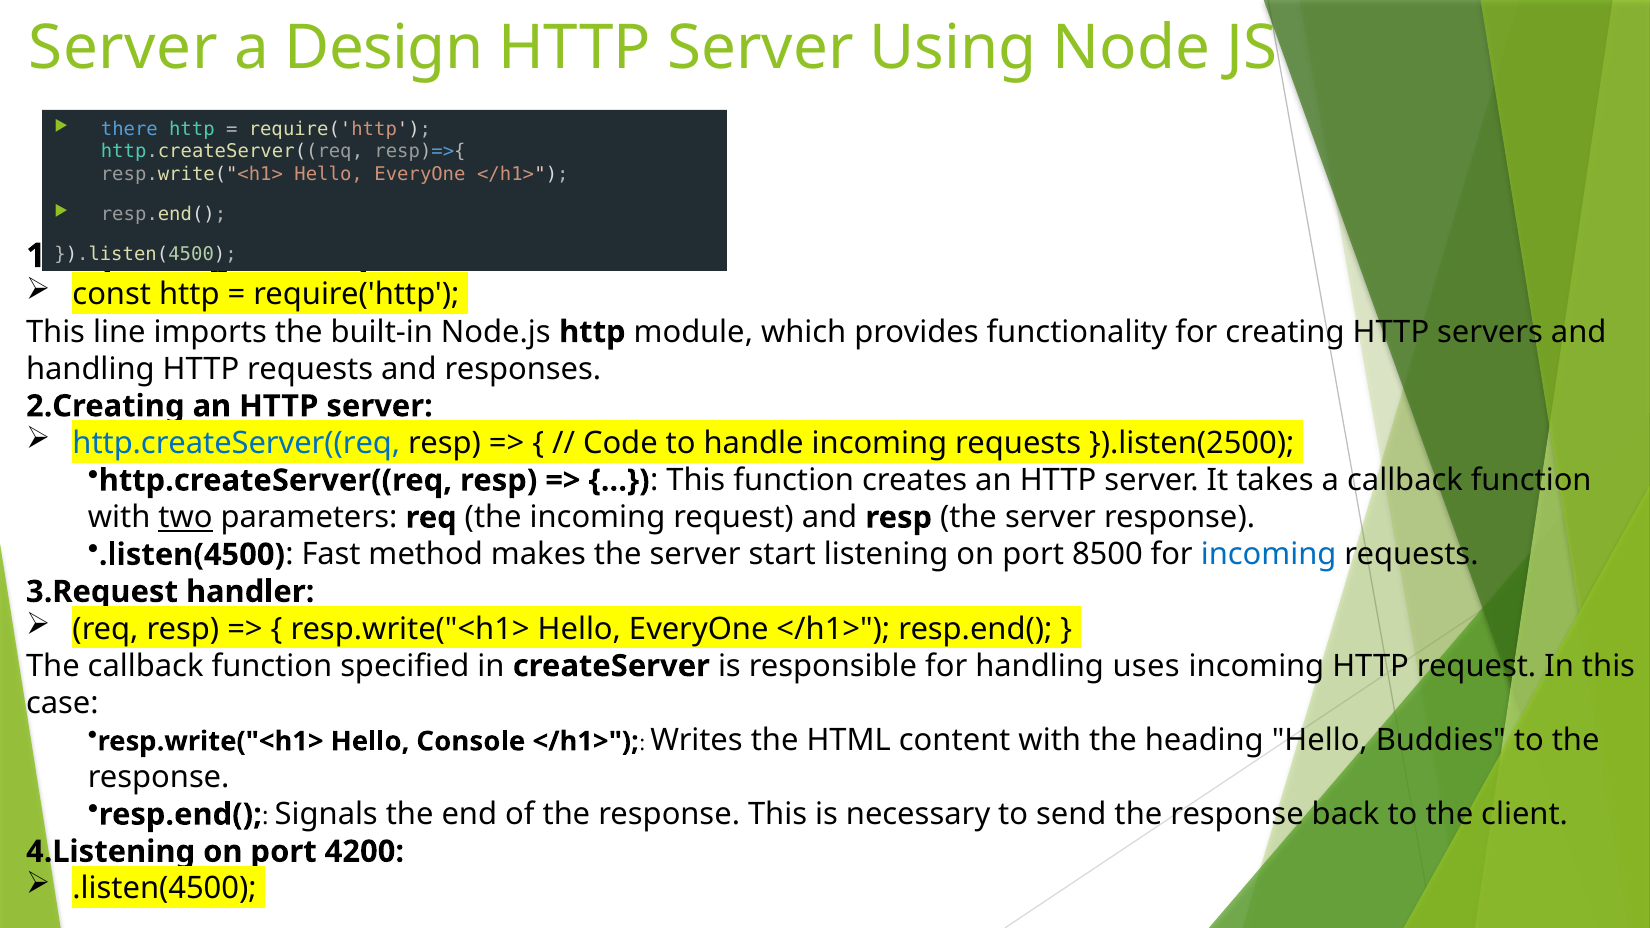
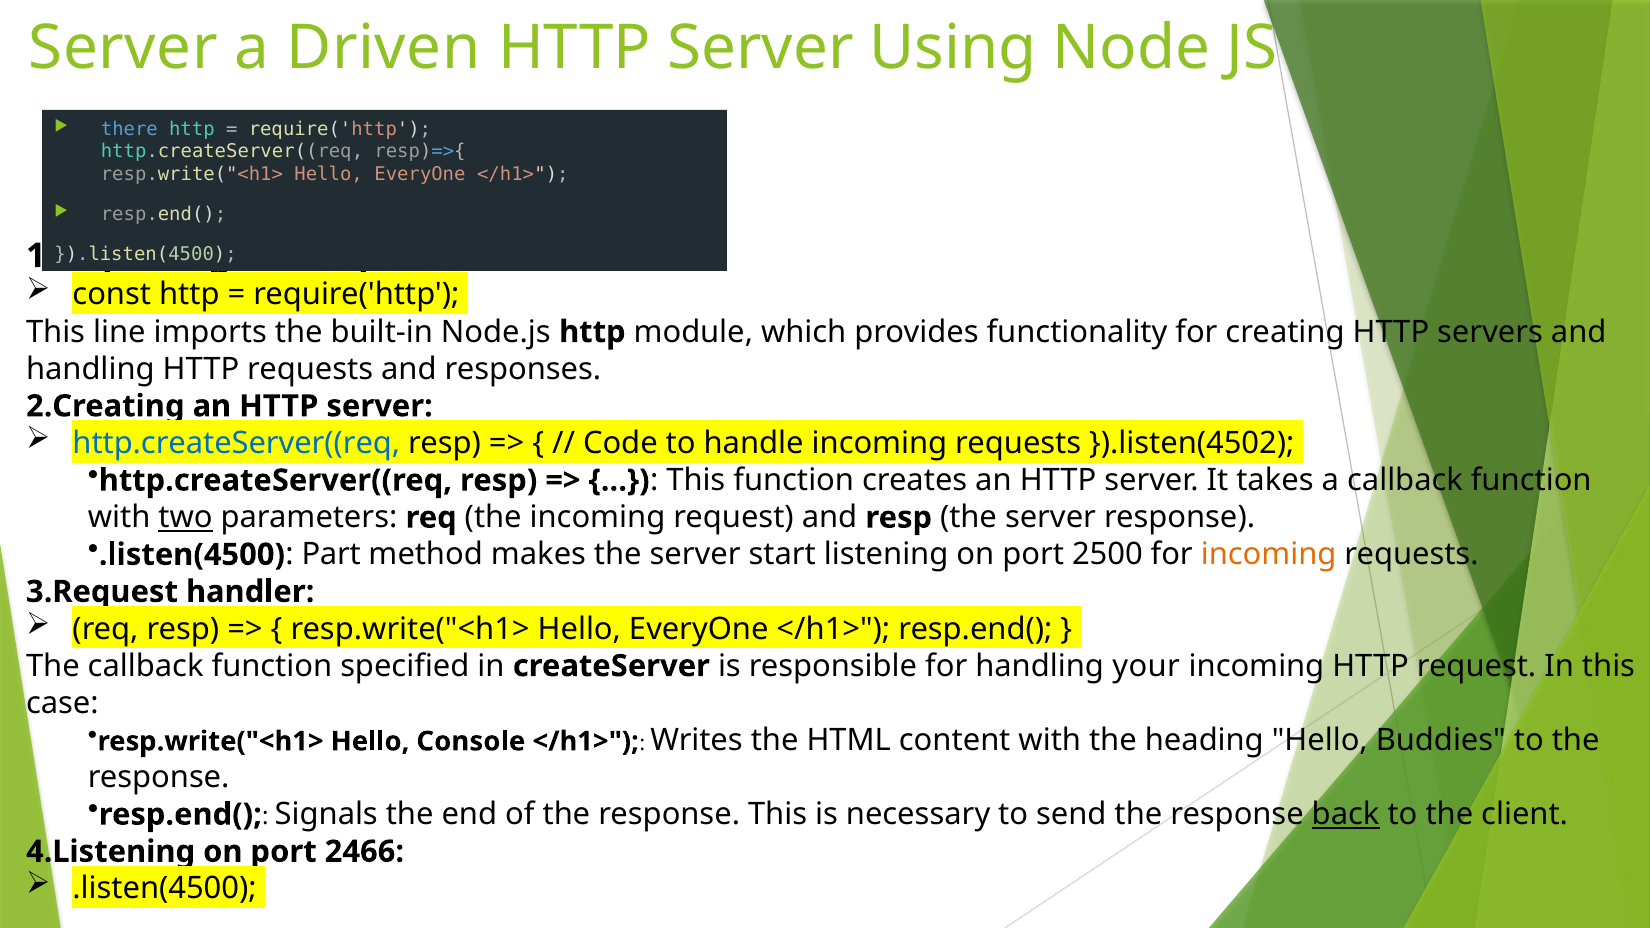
Design: Design -> Driven (384, 48)
}).listen(2500: }).listen(2500 -> }).listen(4502 (1192, 443)
Fast: Fast -> Part (331, 555)
8500: 8500 -> 2500 (1107, 555)
incoming colour: blue -> orange (1269, 555)
uses: uses -> your (1146, 666)
back underline: none -> present (1346, 815)
4200: 4200 -> 2466 (364, 852)
